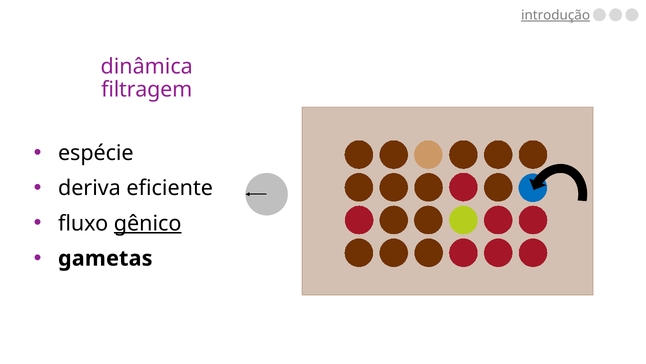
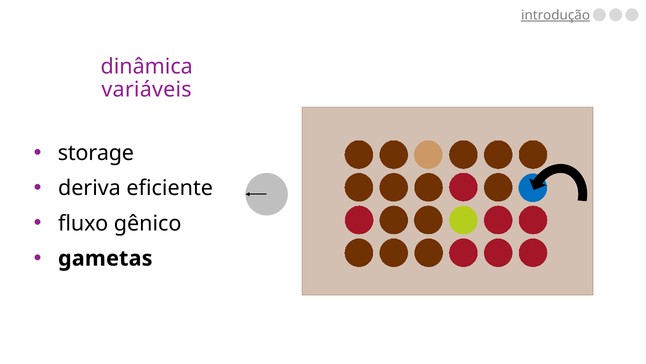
filtragem: filtragem -> variáveis (147, 90)
espécie: espécie -> storage (96, 153)
gênico underline: present -> none (148, 223)
